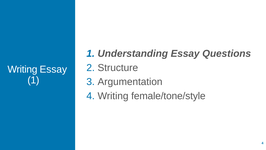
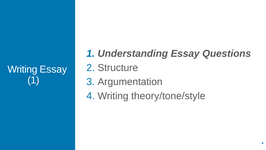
female/tone/style: female/tone/style -> theory/tone/style (168, 96)
